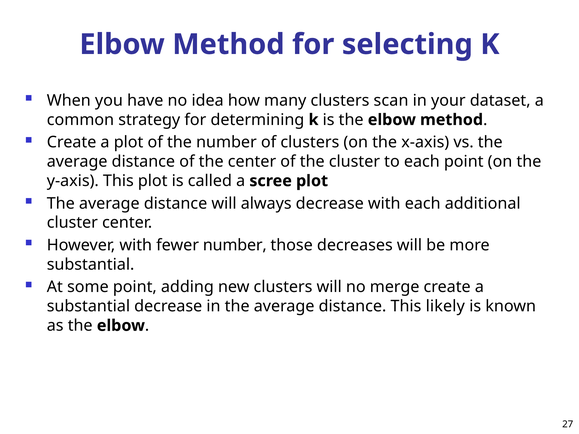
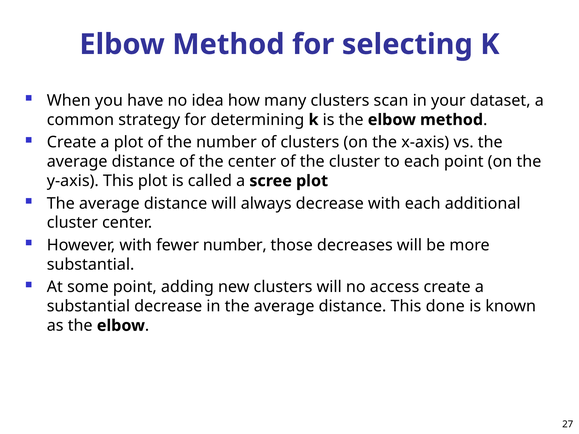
merge: merge -> access (395, 287)
likely: likely -> done (445, 306)
